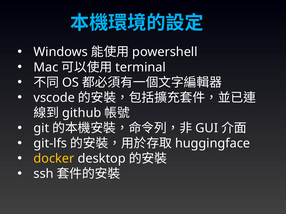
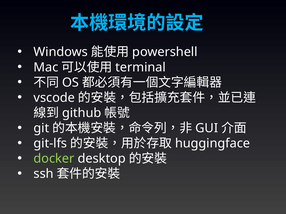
docker colour: yellow -> light green (54, 159)
